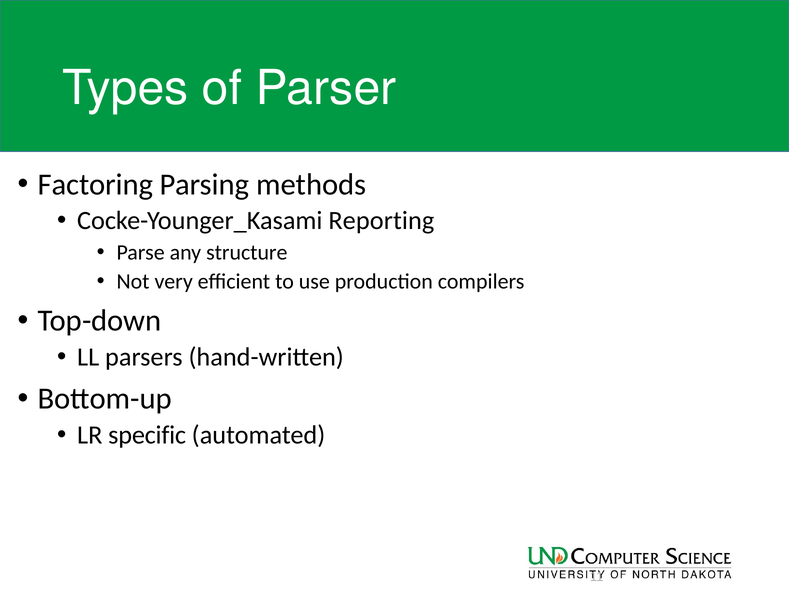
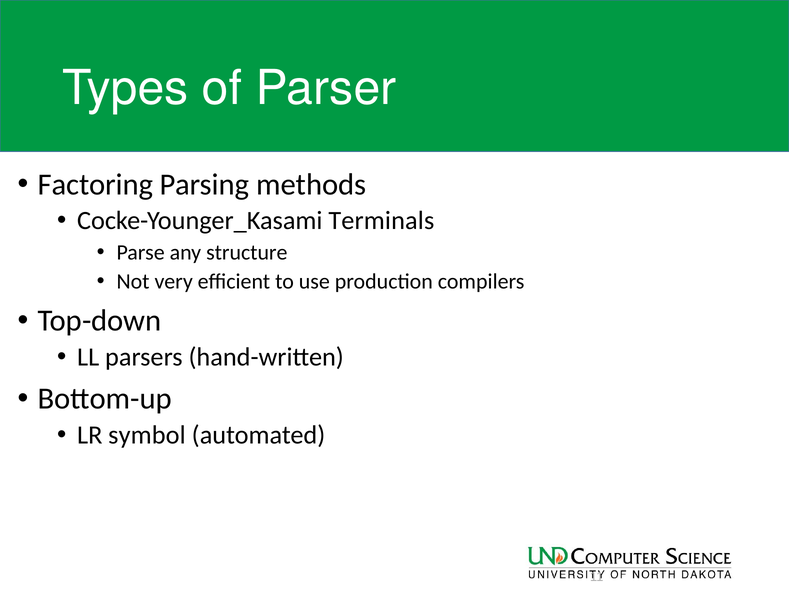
Reporting: Reporting -> Terminals (381, 221)
specific: specific -> symbol (147, 435)
